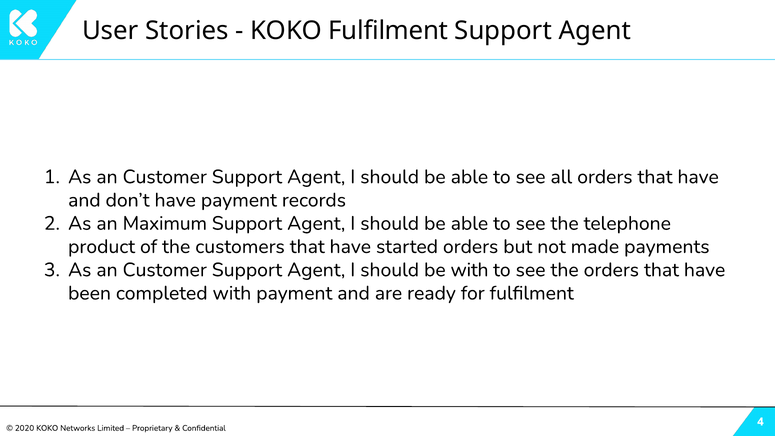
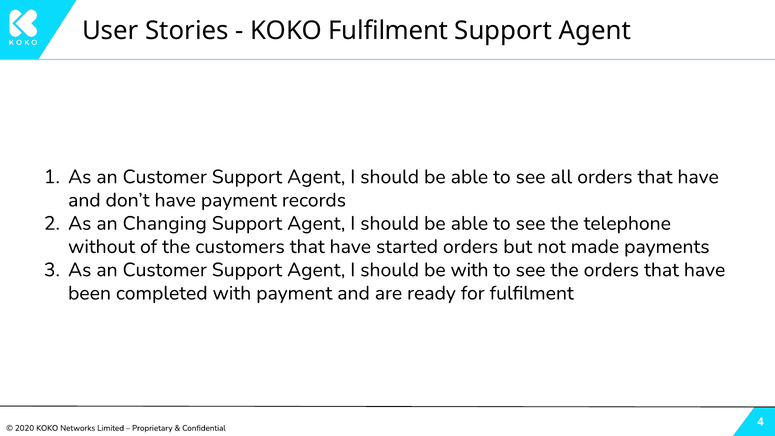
Maximum: Maximum -> Changing (165, 223)
product: product -> without (102, 247)
